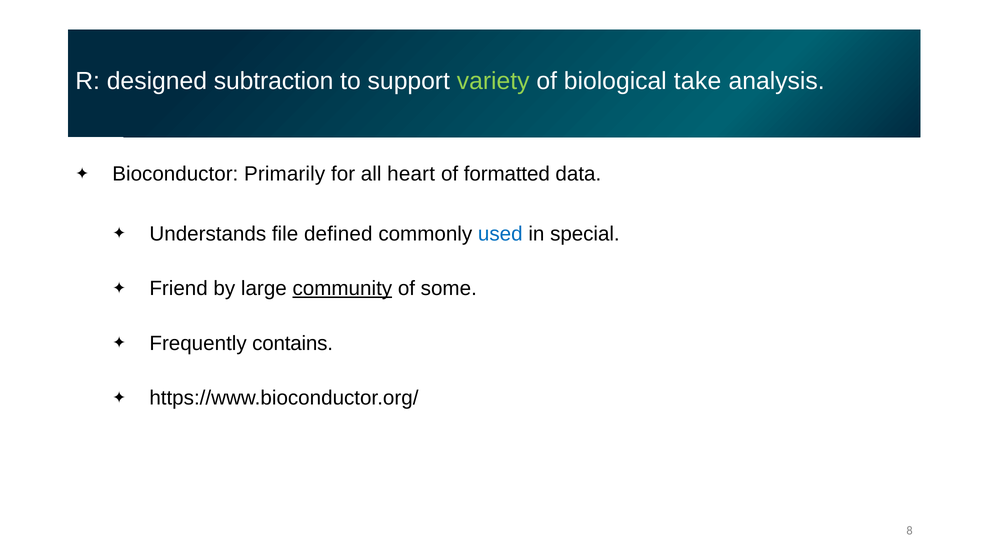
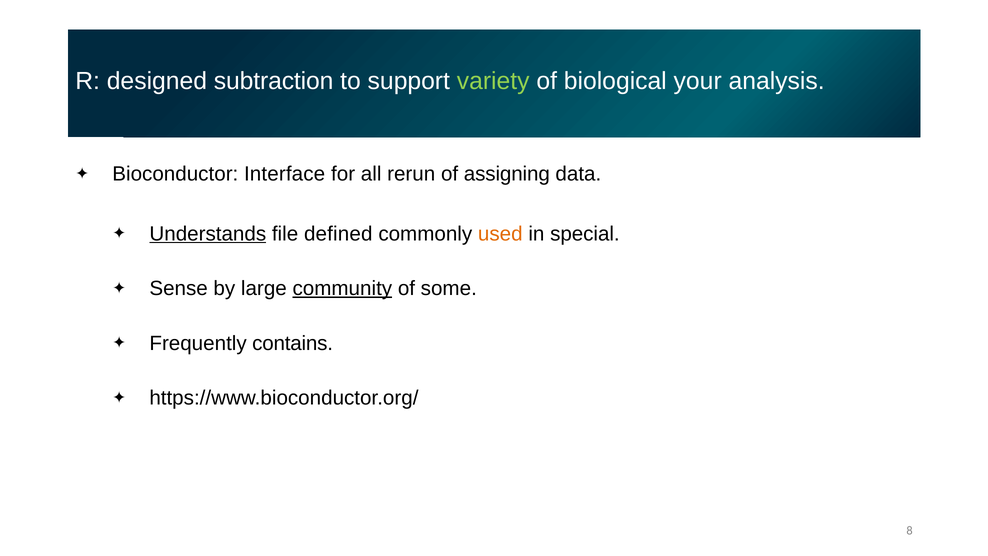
take: take -> your (698, 81)
Primarily: Primarily -> Interface (285, 174)
heart: heart -> rerun (411, 174)
formatted: formatted -> assigning (507, 174)
Understands underline: none -> present (208, 234)
used colour: blue -> orange (500, 234)
Friend: Friend -> Sense (179, 288)
